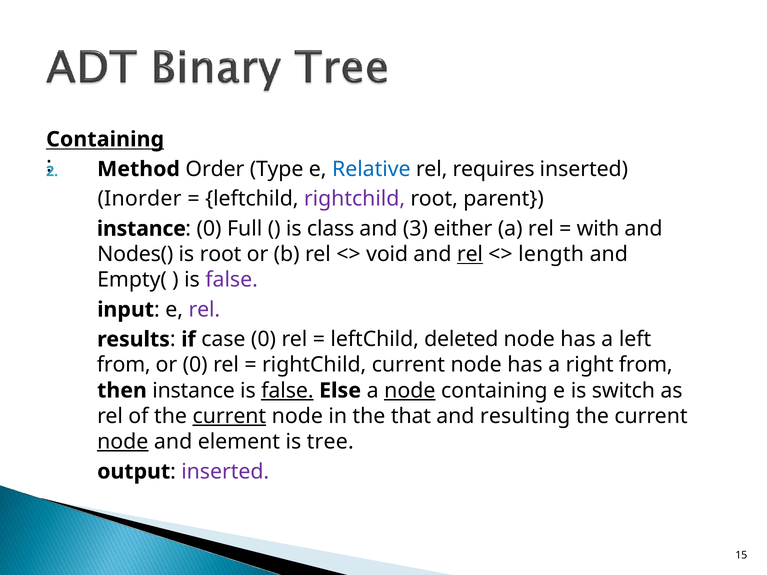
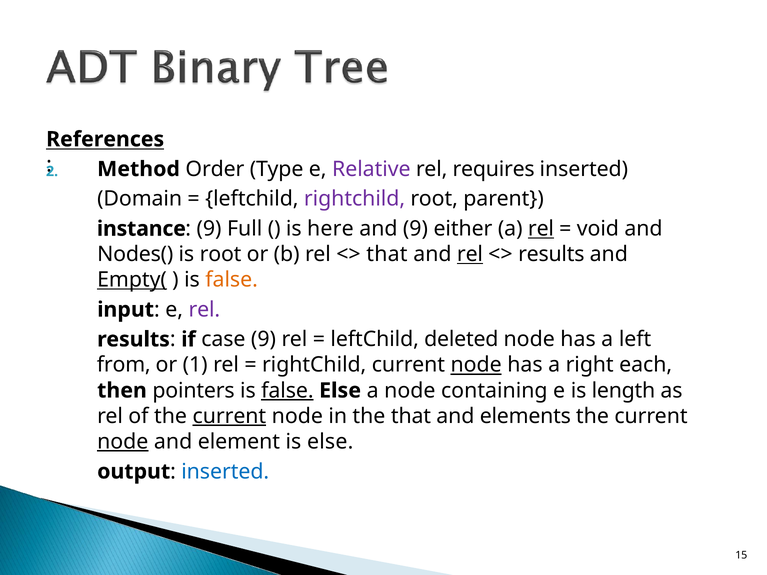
Containing: Containing -> References (105, 139)
Relative colour: blue -> purple (371, 169)
Inorder: Inorder -> Domain (140, 199)
0: 0 -> 9 (209, 229)
class: class -> here (330, 229)
and 3: 3 -> 9 (415, 229)
rel underline: none -> present (541, 229)
with: with -> void (598, 229)
void: void -> that (387, 254)
length: length -> results (551, 254)
Empty( underline: none -> present (132, 280)
false colour: purple -> orange (232, 280)
case 0: 0 -> 9 (263, 340)
or 0: 0 -> 1 (195, 365)
node underline: none -> present (476, 365)
right from: from -> each (646, 365)
then instance: instance -> pointers (194, 391)
node underline: present -> none (410, 391)
switch: switch -> length (623, 391)
resulting: resulting -> elements (525, 416)
is tree: tree -> else (330, 442)
inserted colour: purple -> blue (225, 472)
